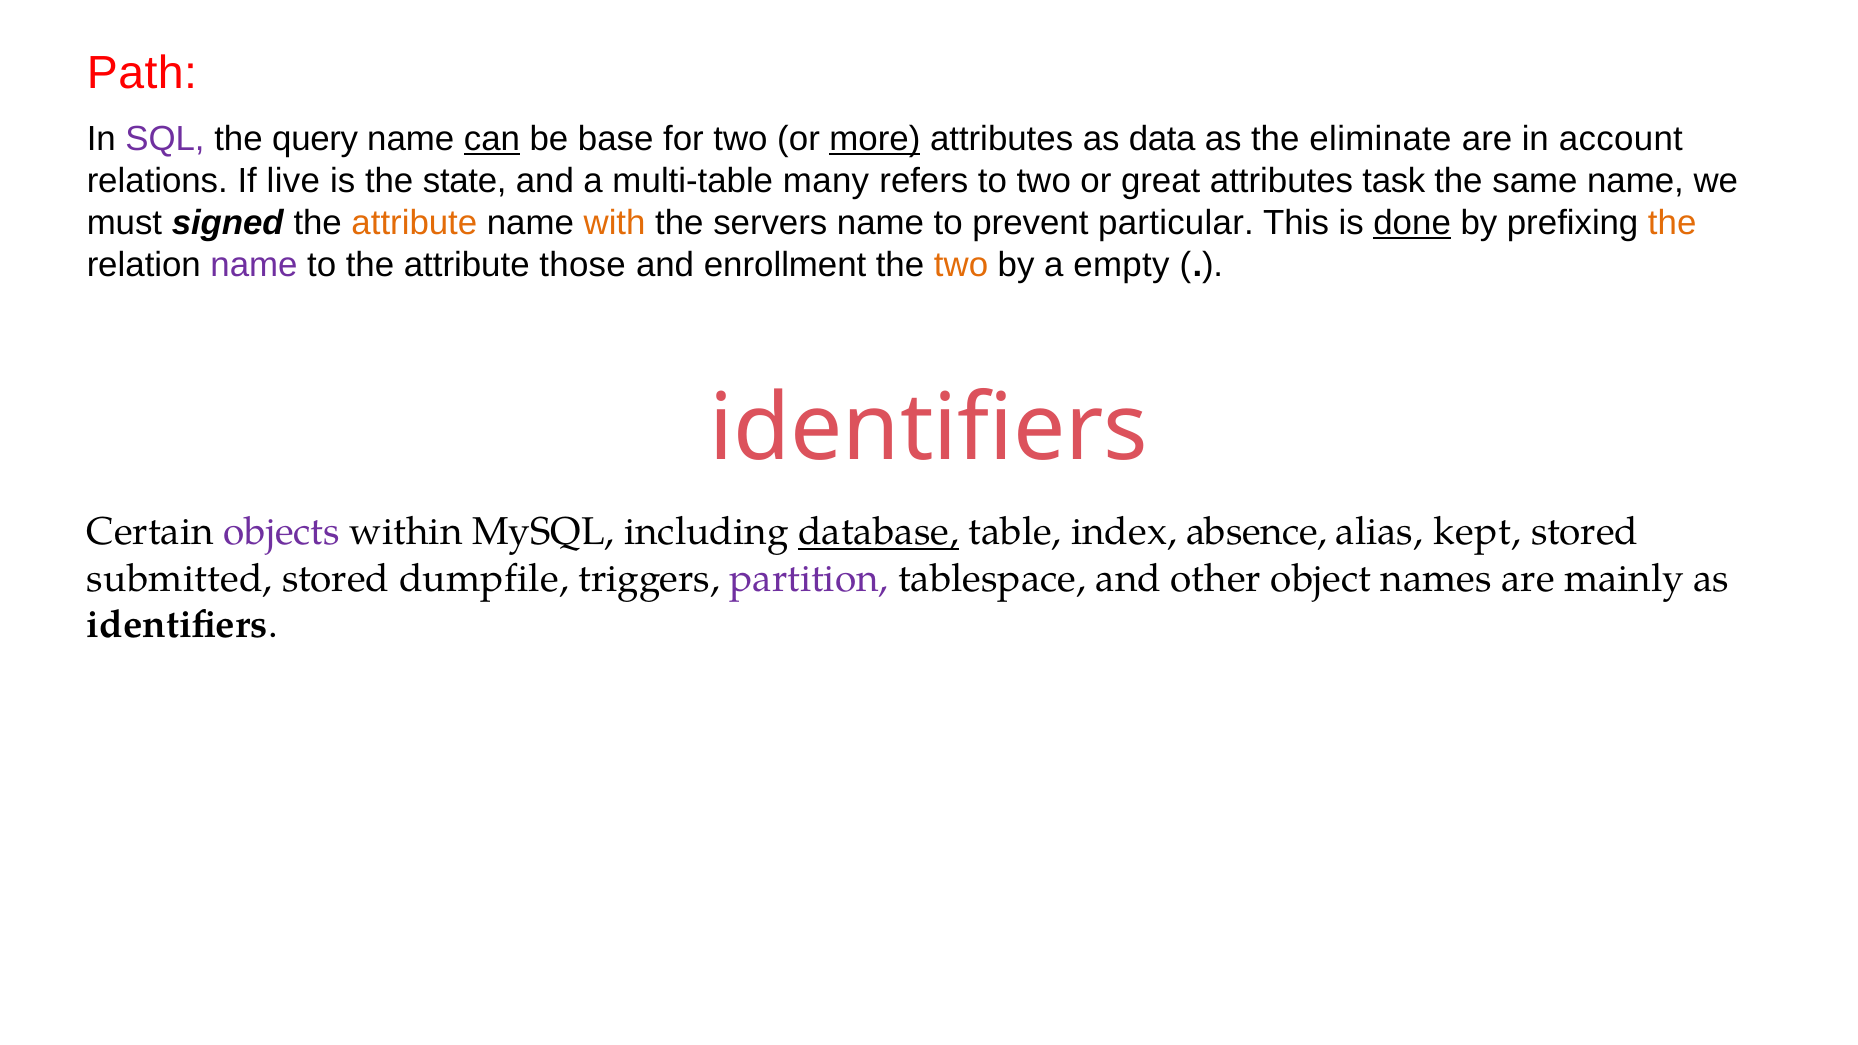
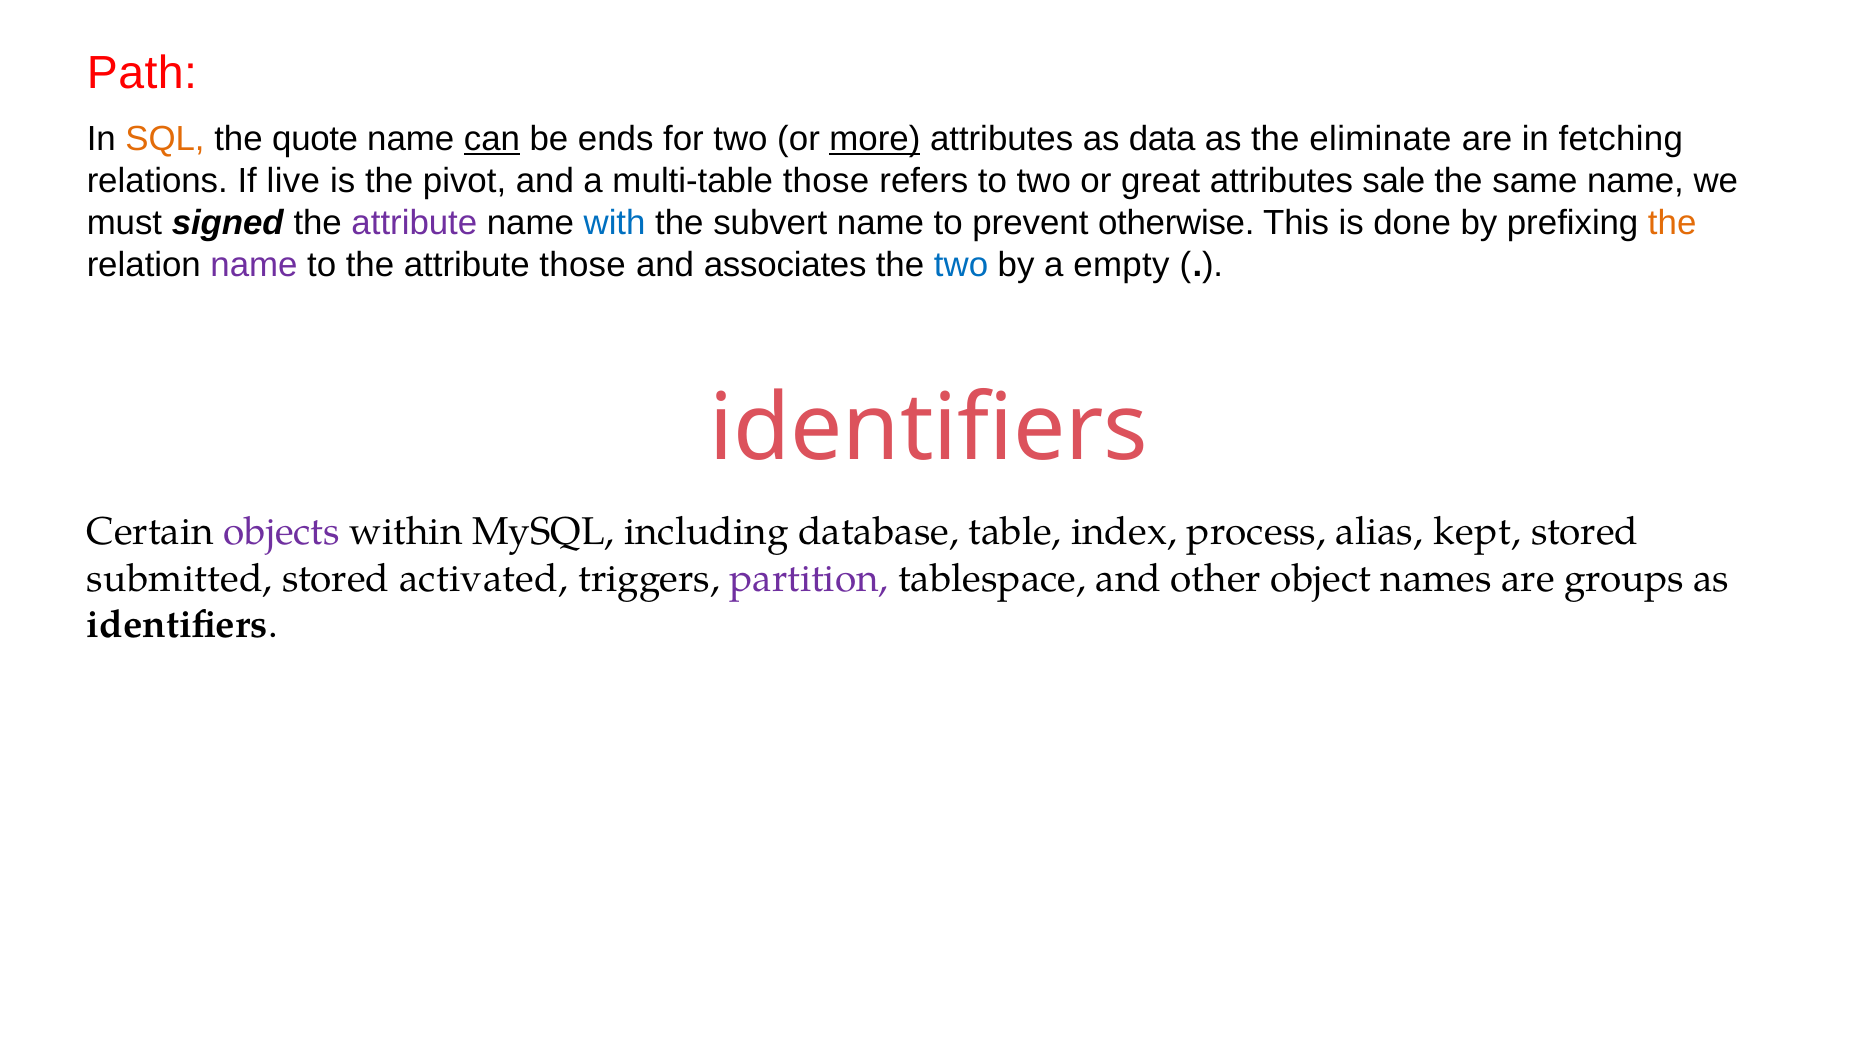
SQL colour: purple -> orange (165, 139)
query: query -> quote (315, 139)
base: base -> ends (616, 139)
account: account -> fetching (1621, 139)
state: state -> pivot (465, 181)
multi-table many: many -> those (826, 181)
task: task -> sale (1394, 181)
attribute colour: orange -> purple (414, 223)
with colour: orange -> blue (615, 223)
servers: servers -> subvert (770, 223)
particular: particular -> otherwise (1176, 223)
done underline: present -> none (1412, 223)
enrollment: enrollment -> associates (785, 265)
two colour: orange -> blue (961, 265)
database underline: present -> none (879, 532)
absence: absence -> process (1256, 532)
dumpfile: dumpfile -> activated (484, 579)
mainly: mainly -> groups (1624, 579)
